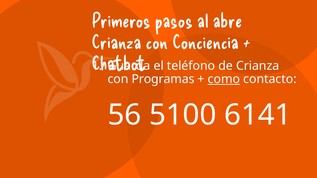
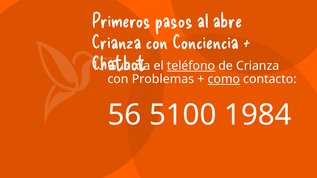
teléfono underline: none -> present (191, 66)
Programas: Programas -> Problemas (163, 79)
6141: 6141 -> 1984 (258, 115)
